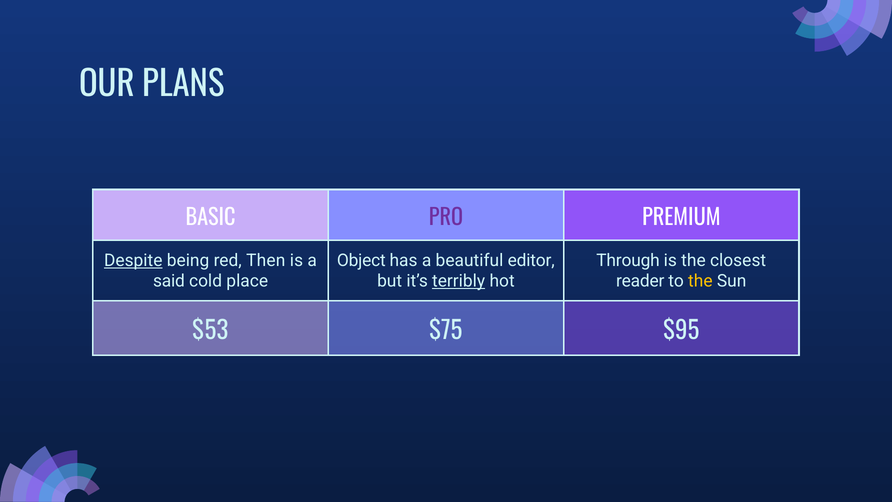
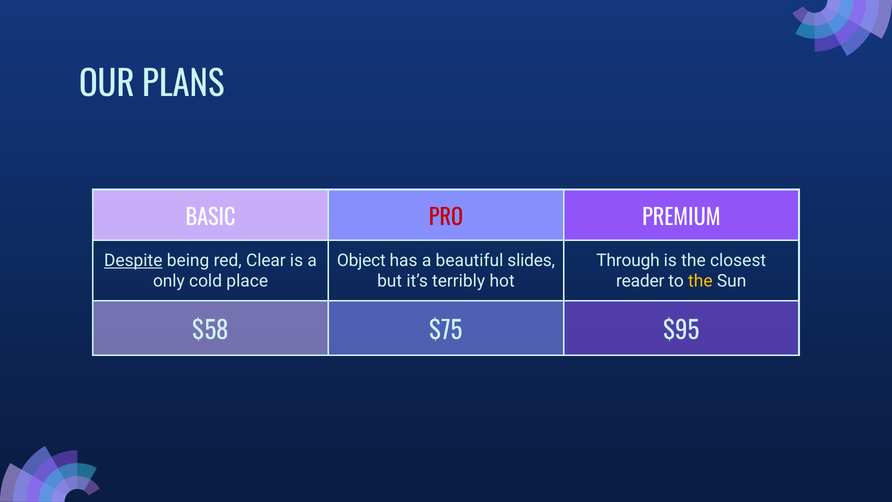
PRO colour: purple -> red (446, 218)
Then: Then -> Clear (266, 260)
editor: editor -> slides (531, 260)
said: said -> only (169, 281)
terribly underline: present -> none (459, 281)
$53: $53 -> $58 (211, 331)
